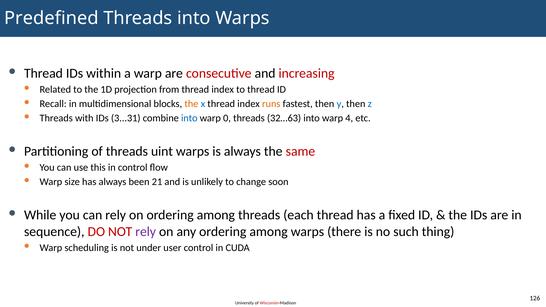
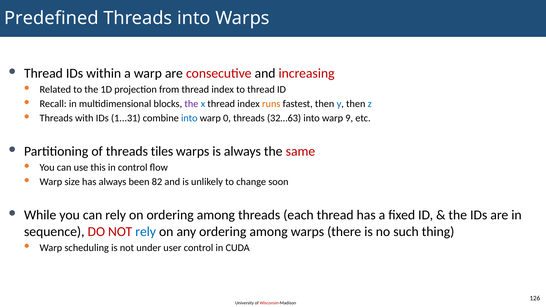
the colour: orange -> purple (191, 104)
3...31: 3...31 -> 1...31 (126, 118)
4: 4 -> 9 (349, 118)
uint: uint -> tiles (162, 152)
21: 21 -> 82 (157, 182)
rely colour: purple -> blue (146, 232)
